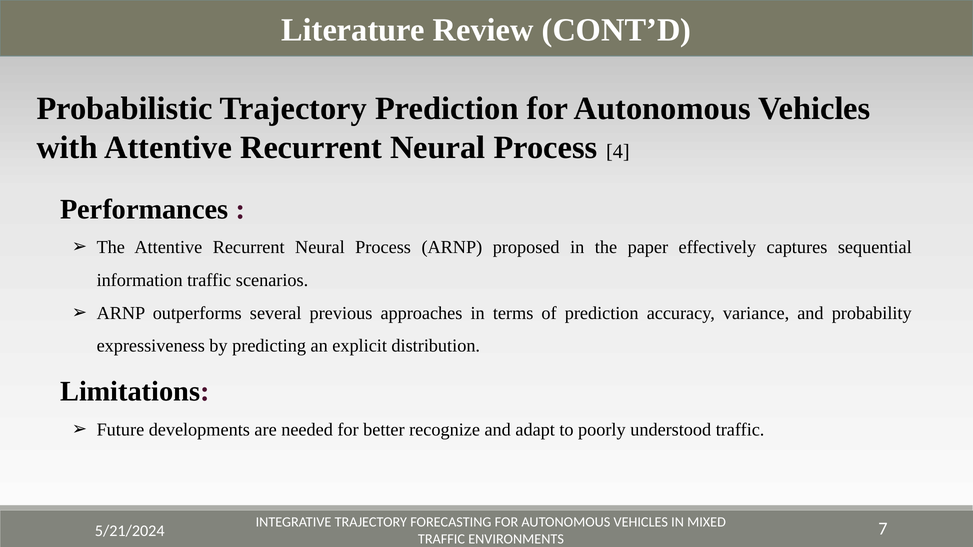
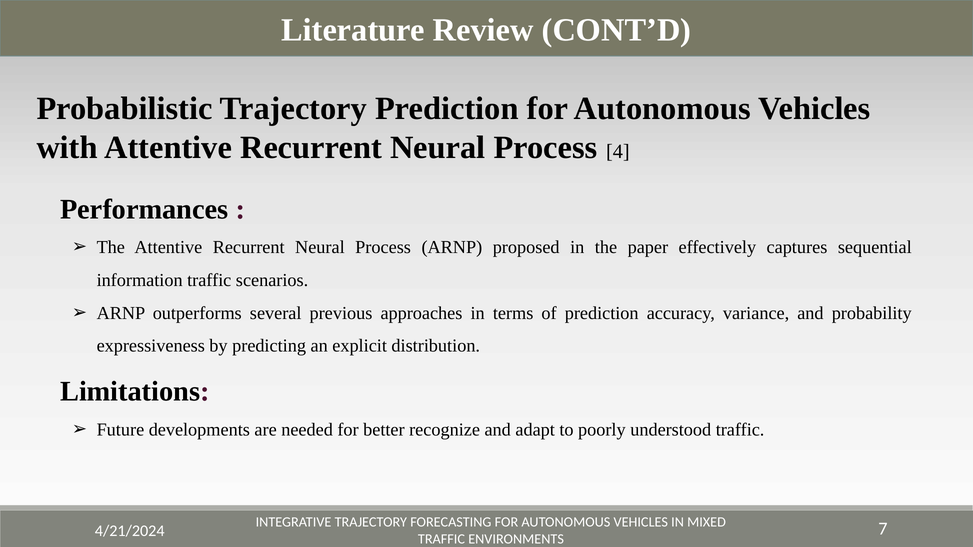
5/21/2024: 5/21/2024 -> 4/21/2024 (130, 531)
